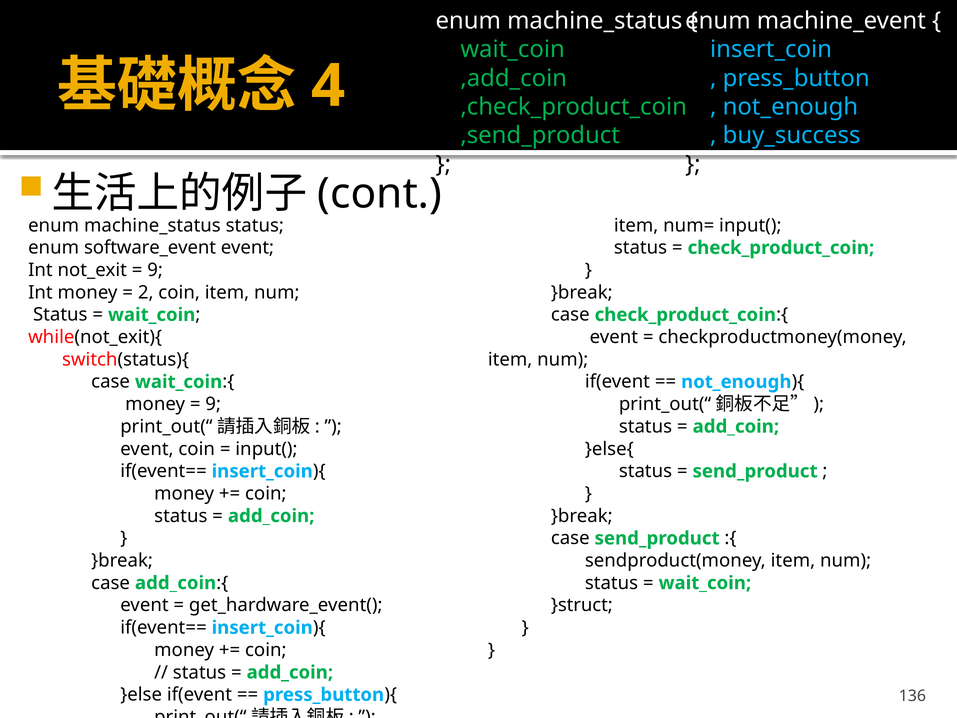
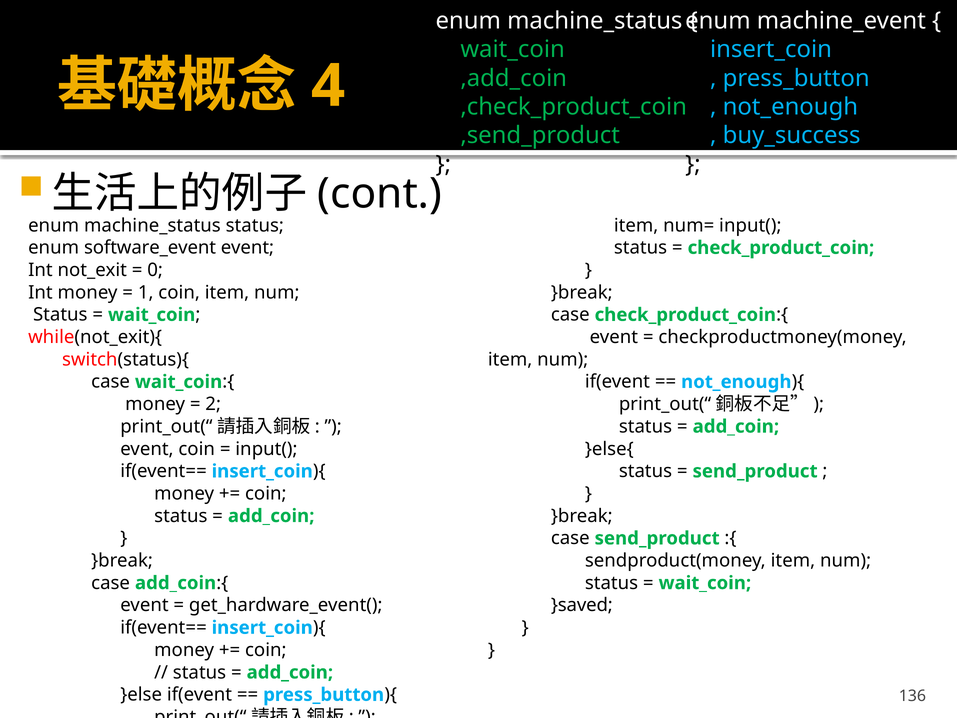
9: 9 -> 0 (155, 270)
2: 2 -> 1 (146, 292)
9: 9 -> 2 (213, 404)
}struct: }struct -> }saved (582, 605)
